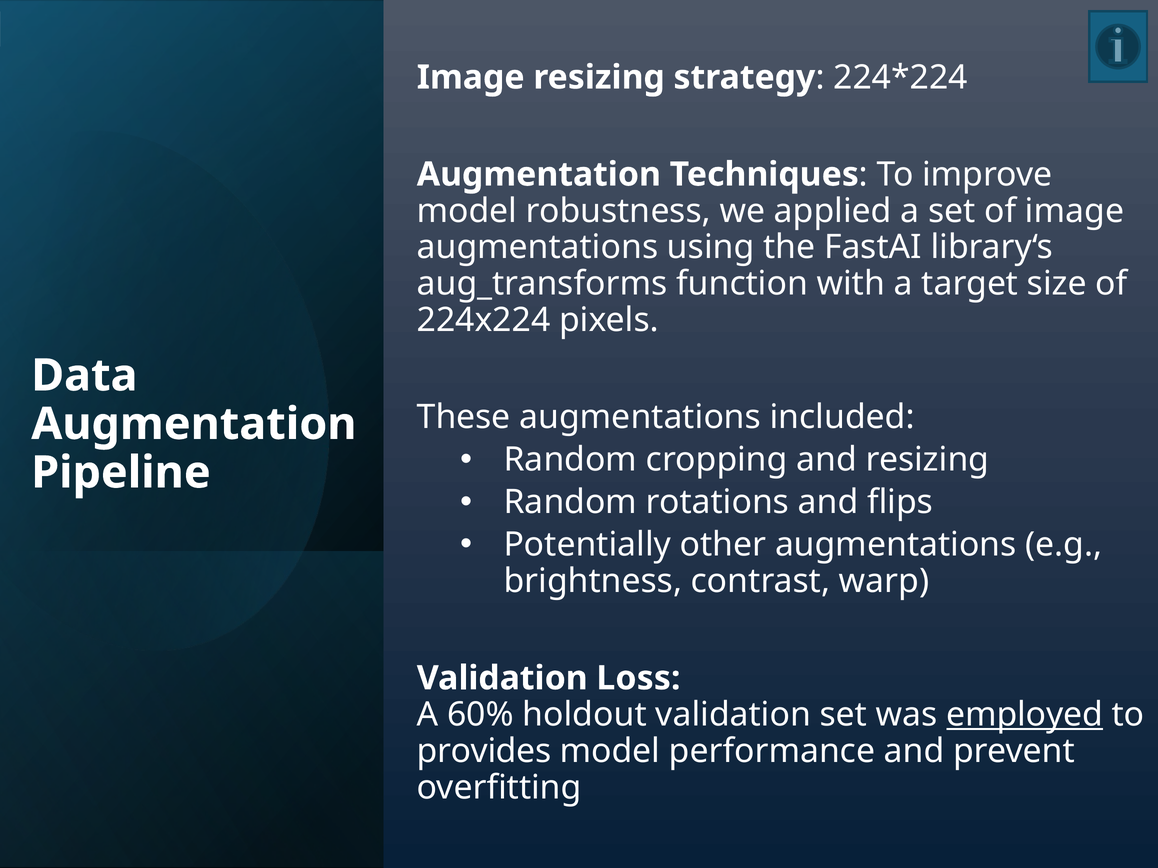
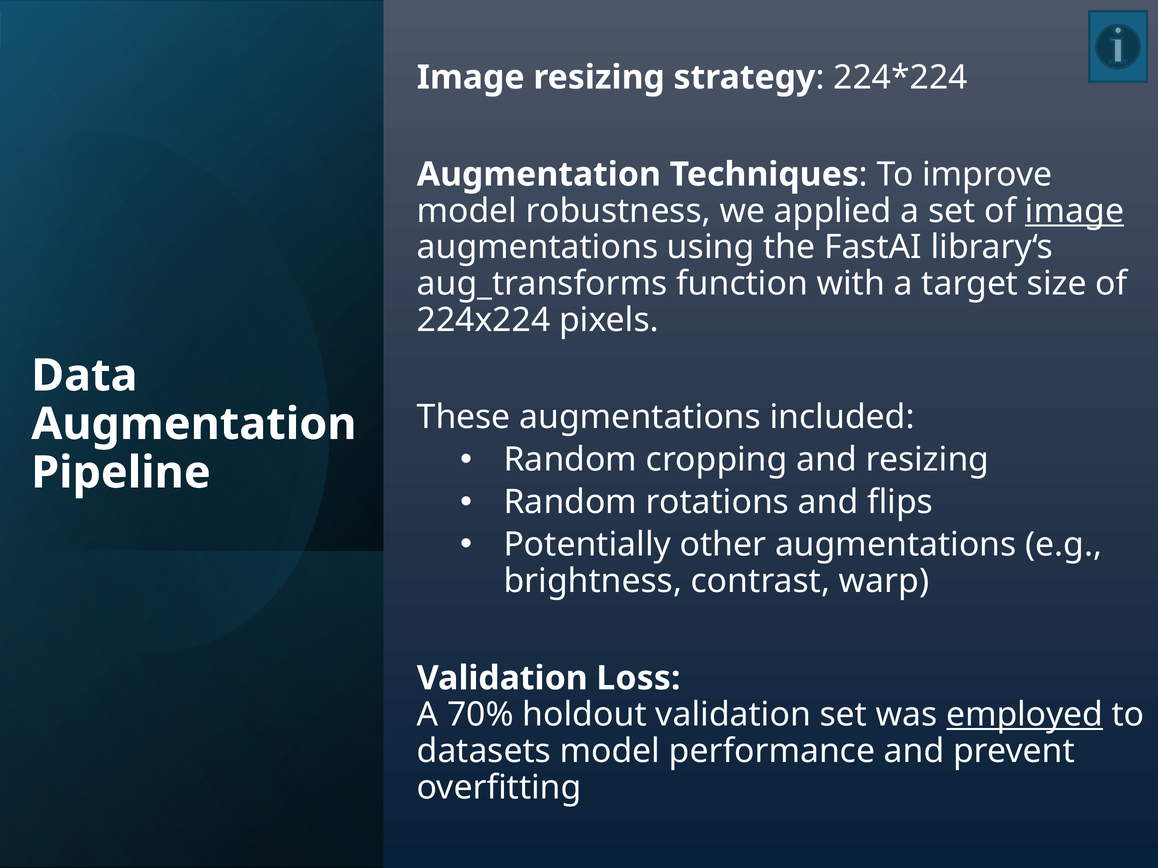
image underline: none -> present (1075, 211)
60%: 60% -> 70% (480, 715)
provides: provides -> datasets (484, 752)
